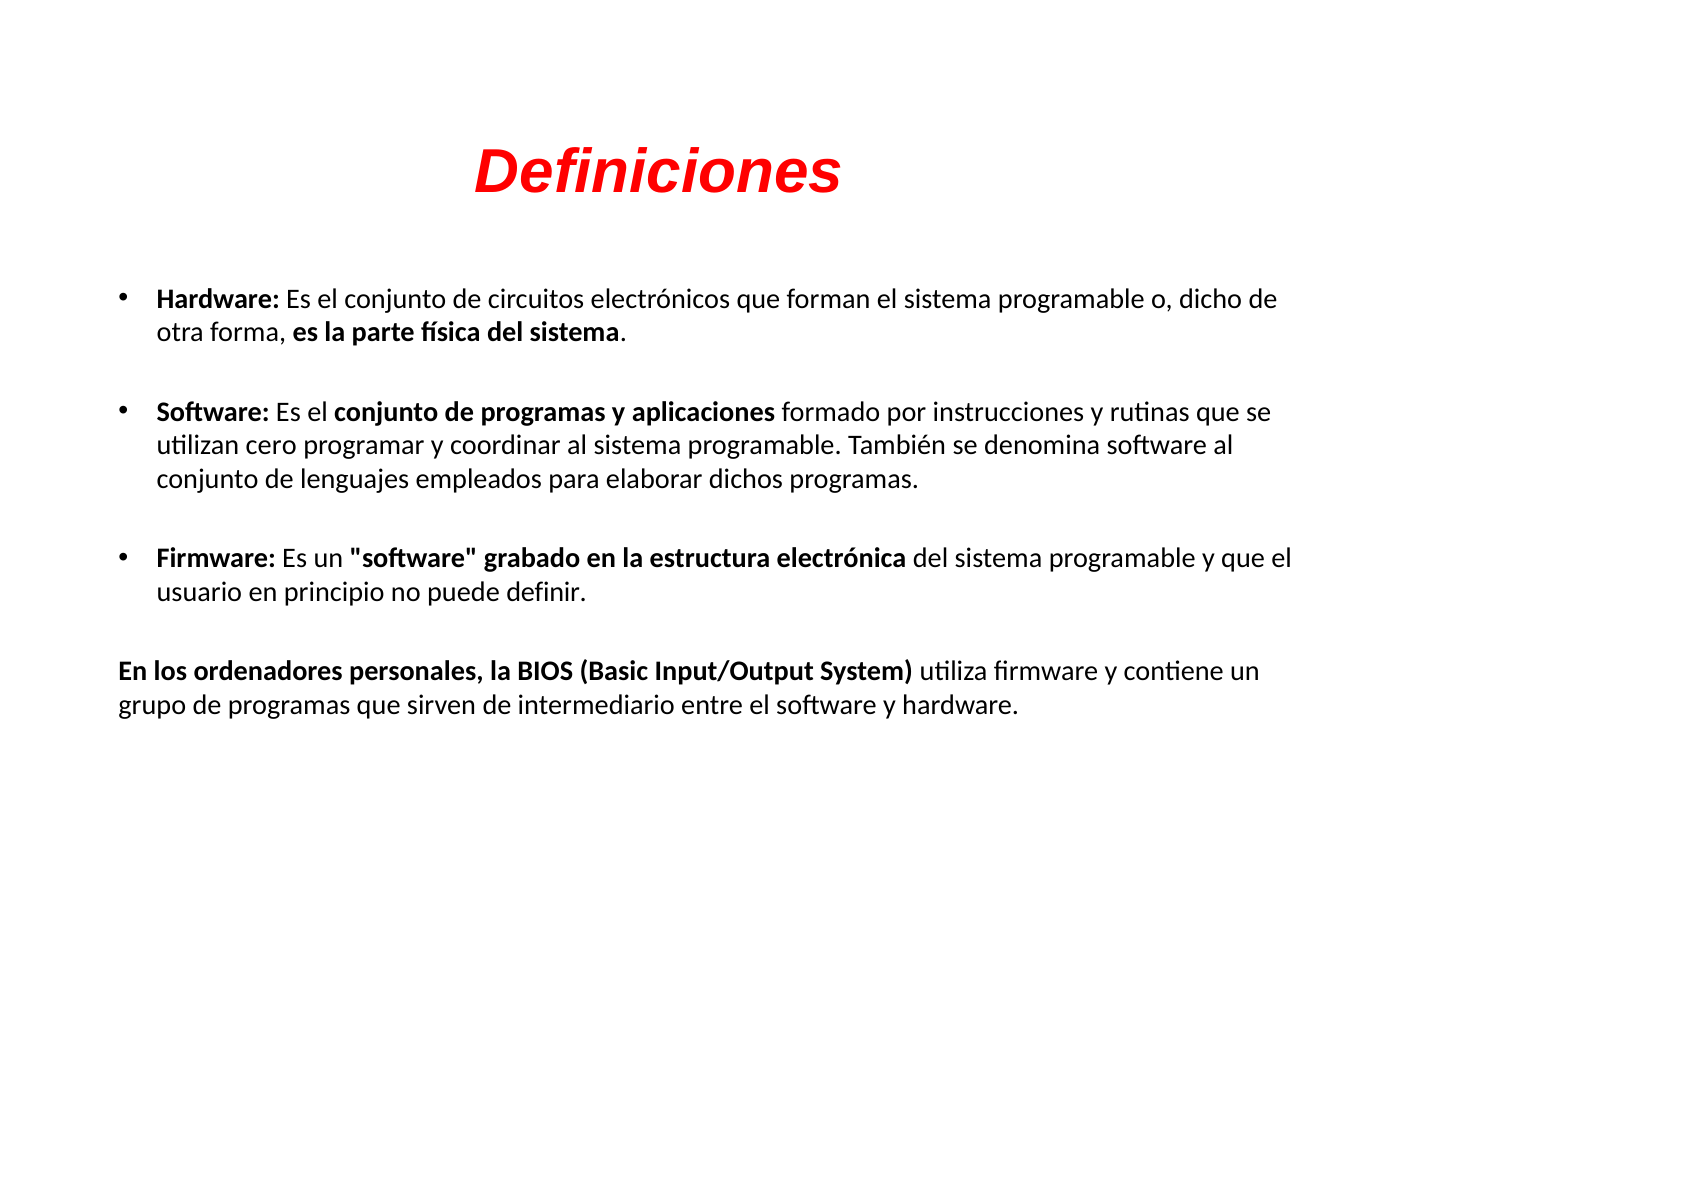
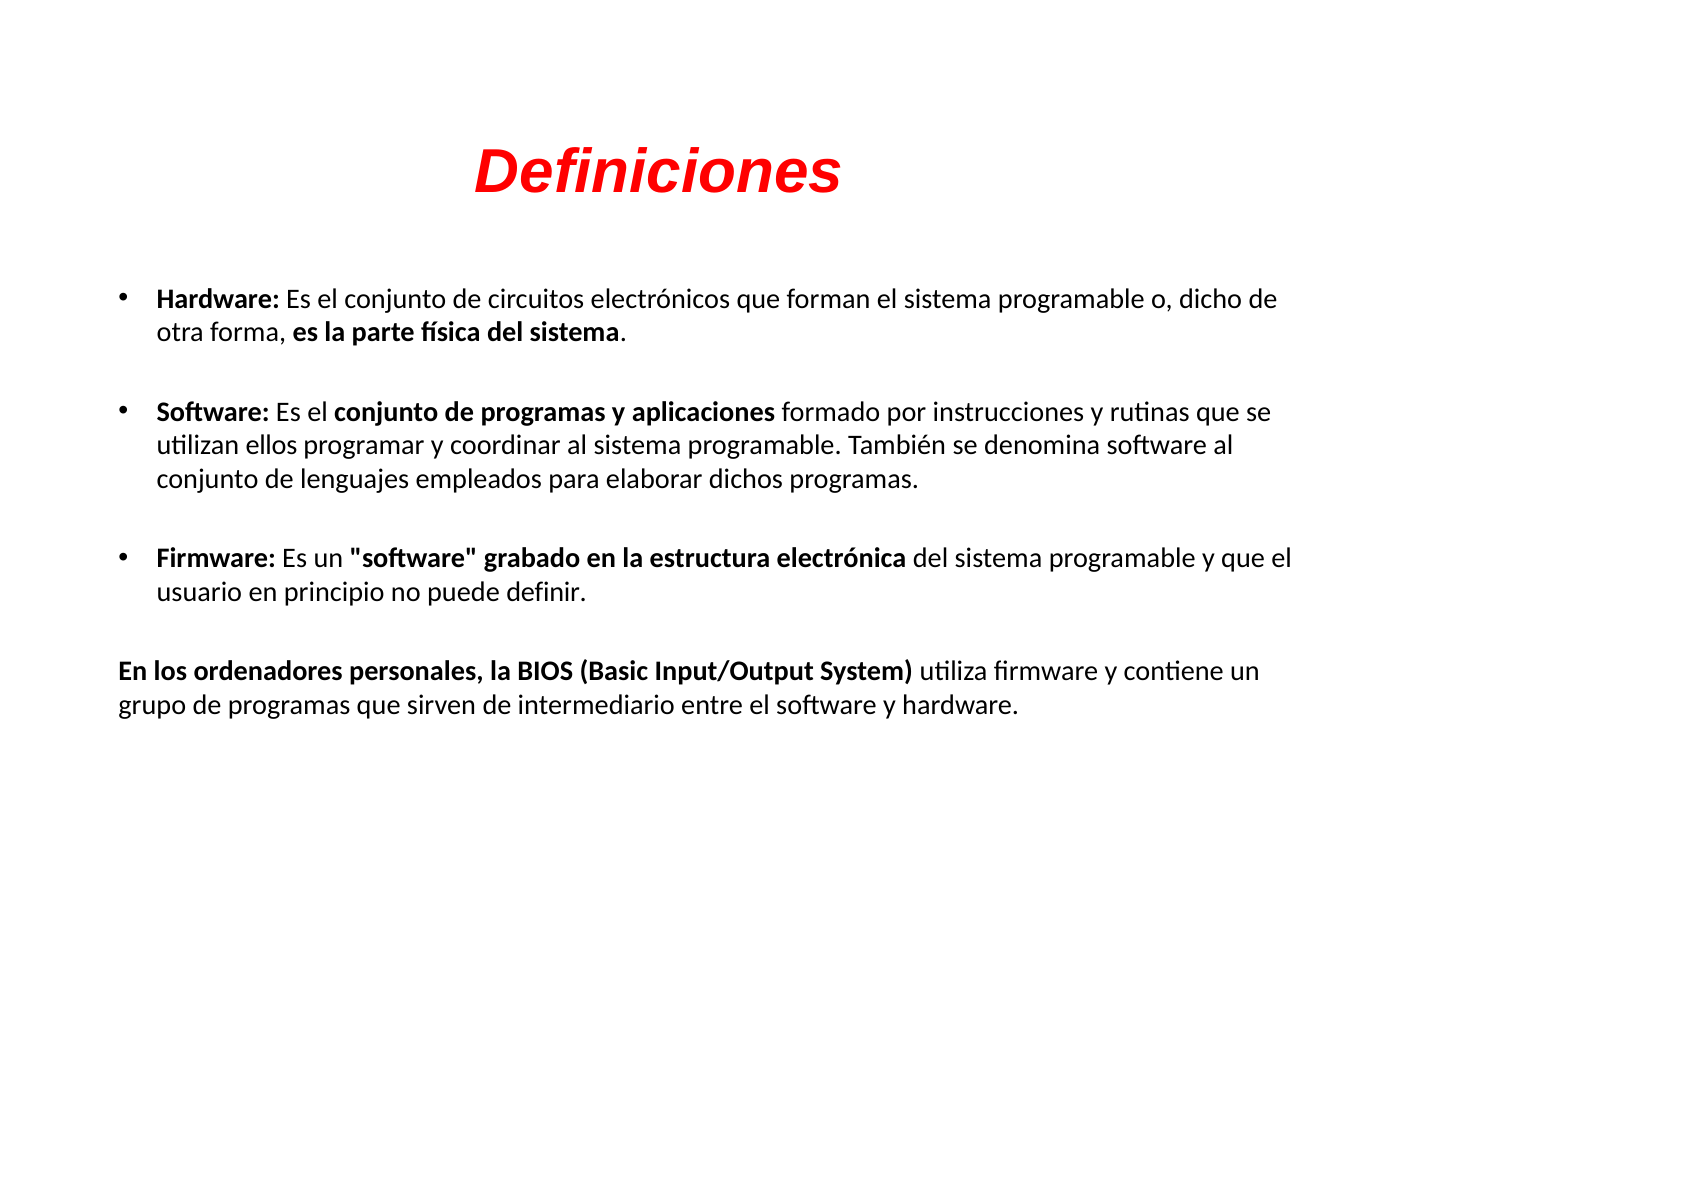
cero: cero -> ellos (271, 446)
